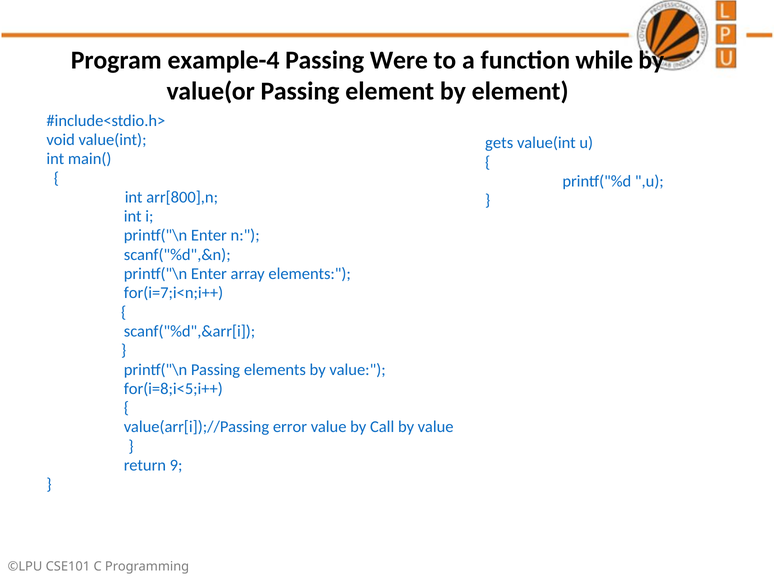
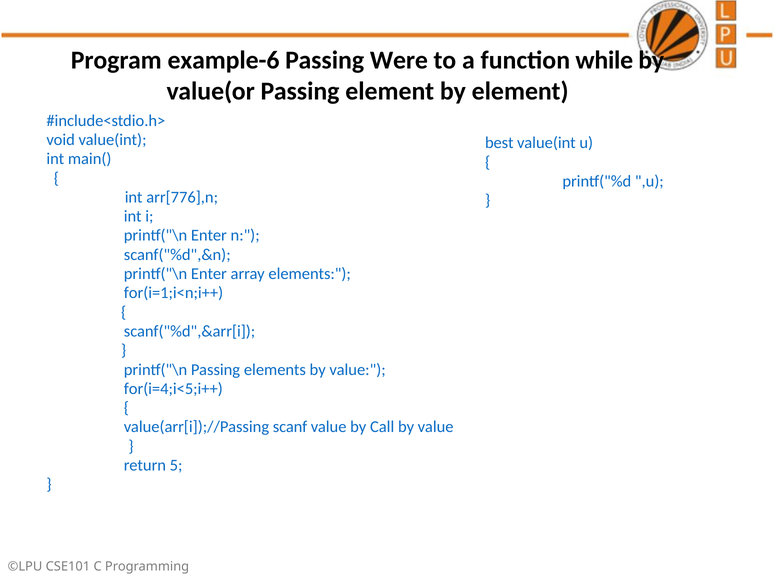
example-4: example-4 -> example-6 (223, 61)
gets: gets -> best (499, 143)
arr[800],n: arr[800],n -> arr[776],n (182, 197)
for(i=7;i<n;i++: for(i=7;i<n;i++ -> for(i=1;i<n;i++ (173, 293)
for(i=8;i<5;i++: for(i=8;i<5;i++ -> for(i=4;i<5;i++ (173, 389)
error: error -> scanf (290, 427)
9: 9 -> 5 (176, 466)
